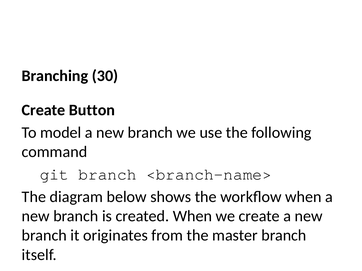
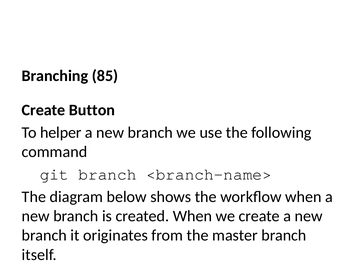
30: 30 -> 85 (105, 76)
model: model -> helper (61, 133)
